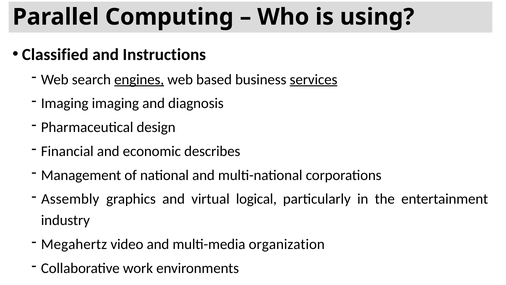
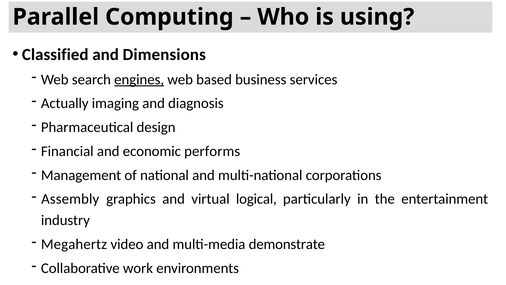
Instructions: Instructions -> Dimensions (164, 54)
services underline: present -> none (314, 79)
Imaging: Imaging -> Actually (65, 103)
describes: describes -> performs (212, 151)
organization: organization -> demonstrate (287, 244)
